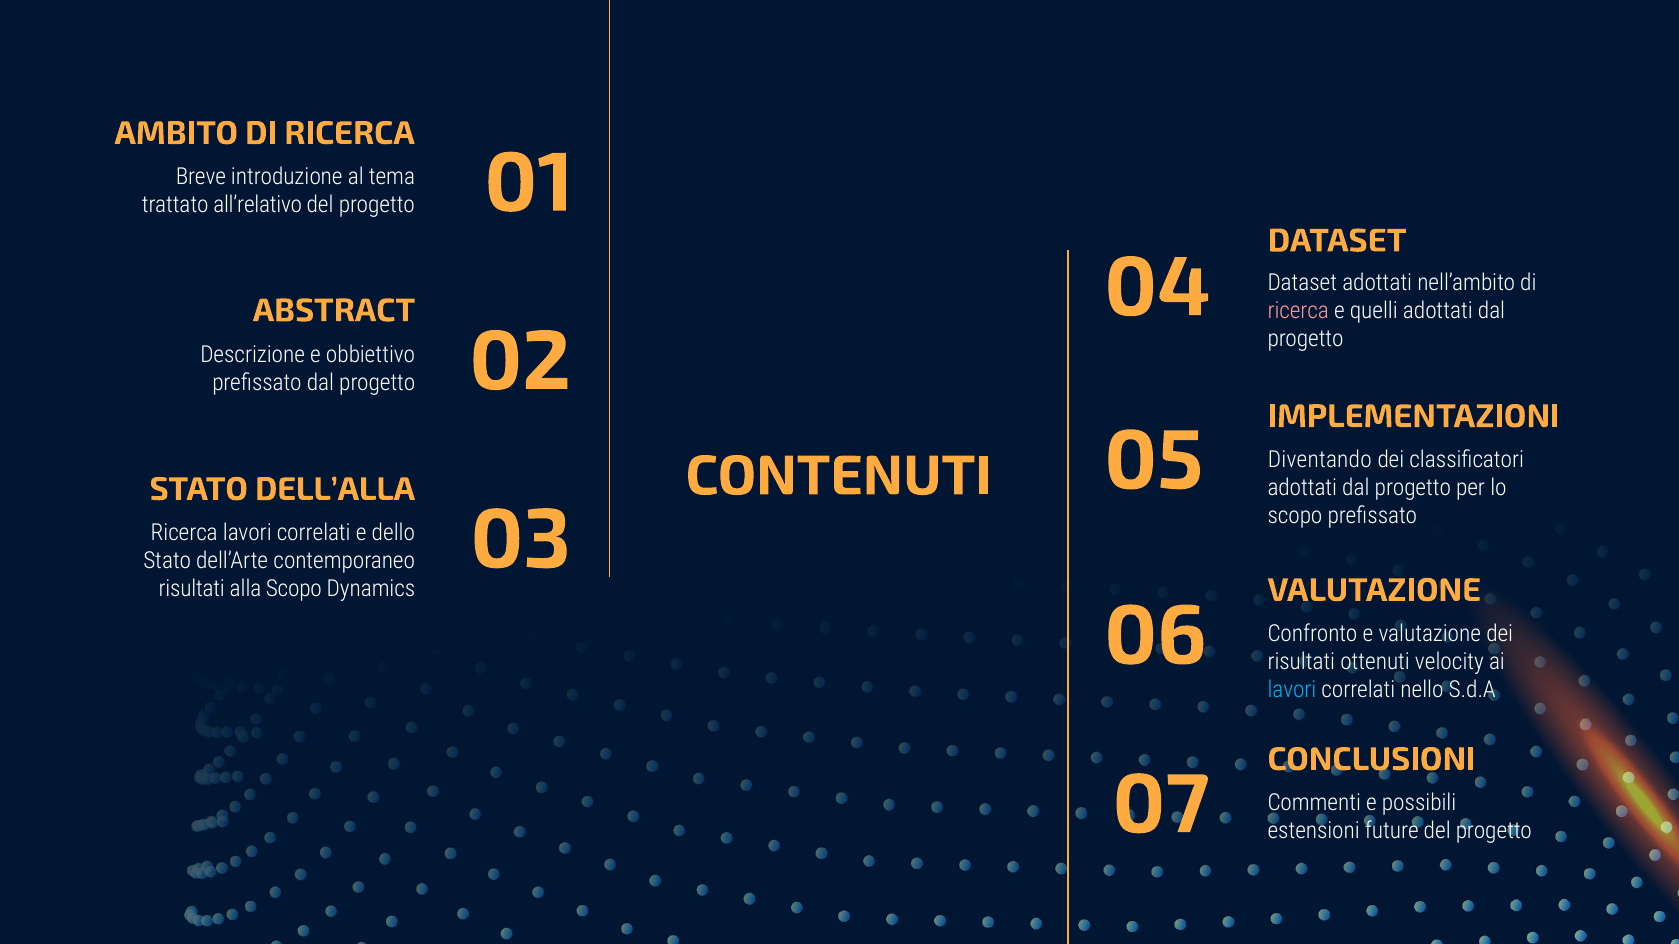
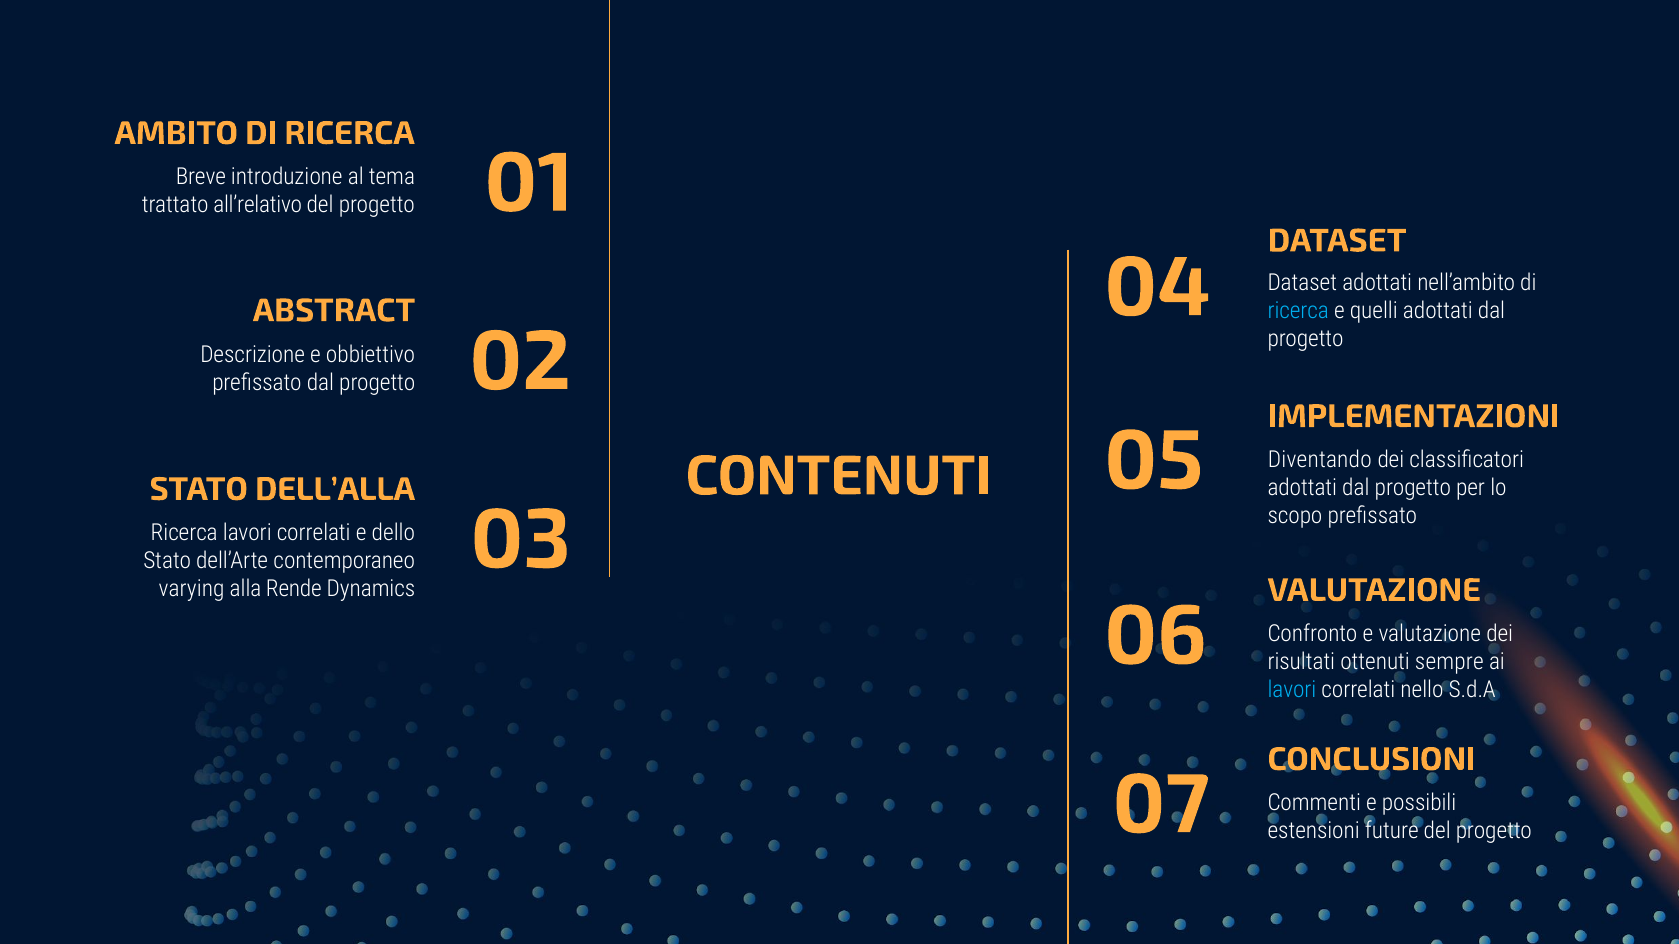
ricerca colour: pink -> light blue (1298, 311)
risultati: risultati -> varying (192, 589)
alla Scopo: Scopo -> Rende (294, 589)
velocity: velocity -> sempre (1449, 662)
